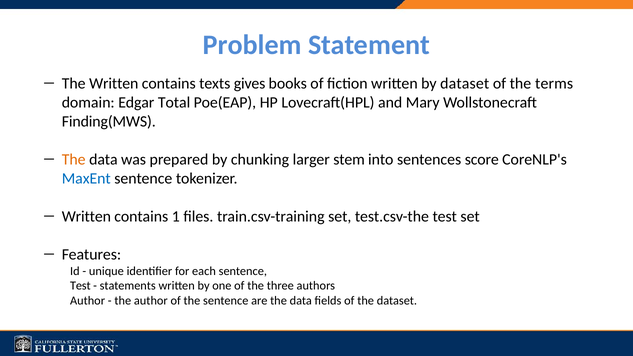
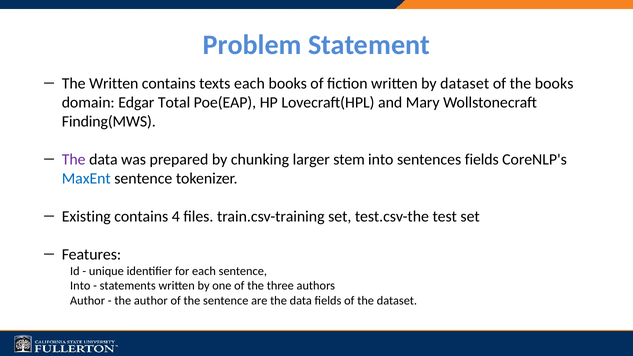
texts gives: gives -> each (249, 84)
the terms: terms -> books (554, 84)
The colour: orange -> purple (74, 160)
sentences score: score -> fields (482, 160)
Written: Written -> Existing (86, 217)
1: 1 -> 4 (176, 217)
Test: Test -> Into (80, 286)
